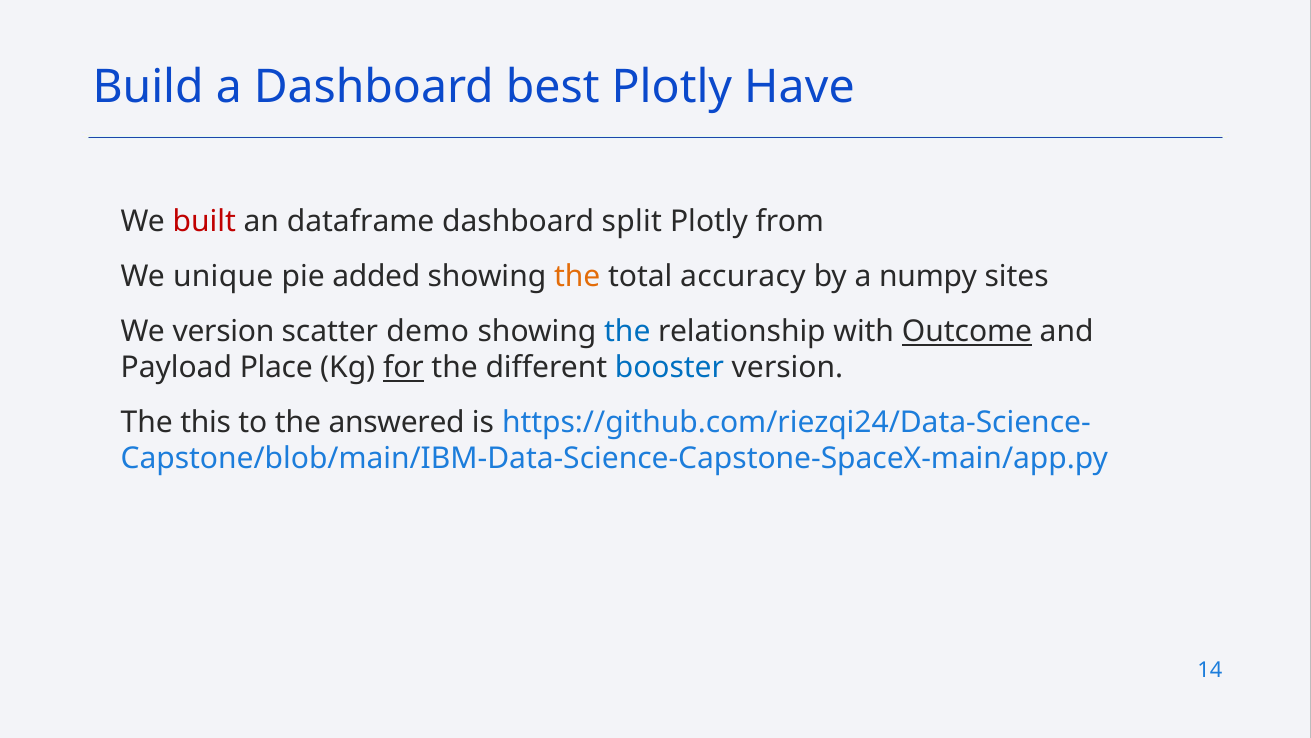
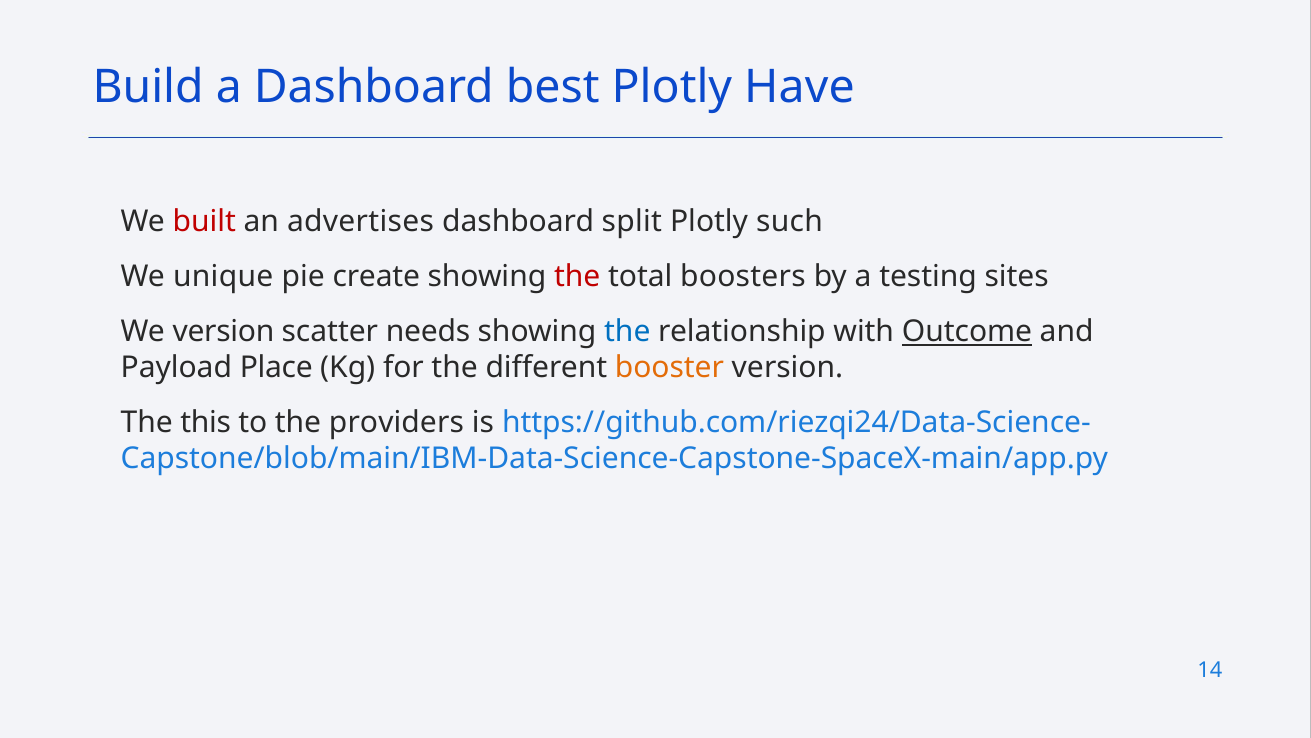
dataframe: dataframe -> advertises (360, 221)
from: from -> such (790, 221)
added: added -> create (376, 276)
the colour: orange -> red (577, 276)
accuracy: accuracy -> boosters (743, 276)
numpy: numpy -> testing (928, 276)
demo: demo -> needs (428, 332)
for underline: present -> none (403, 368)
booster colour: blue -> orange (669, 368)
answered: answered -> providers (396, 423)
